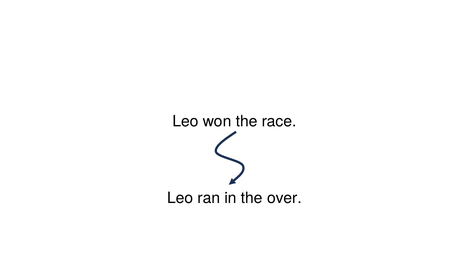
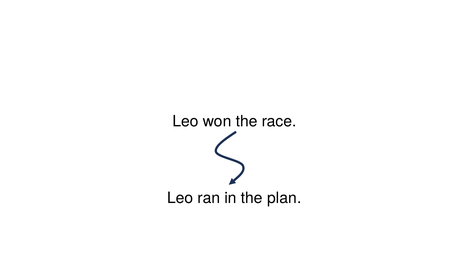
over: over -> plan (284, 198)
